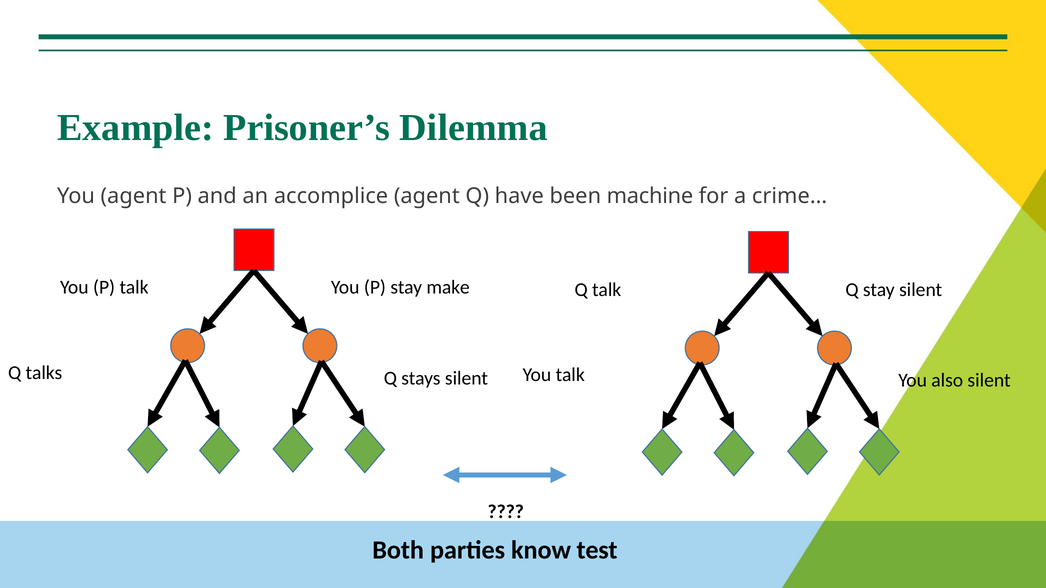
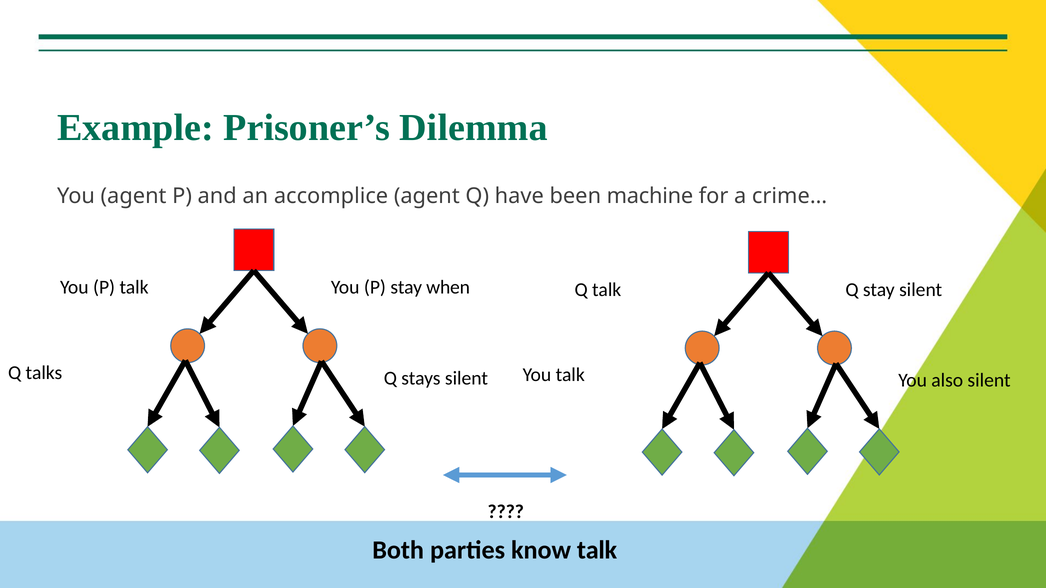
make: make -> when (448, 288)
know test: test -> talk (597, 550)
